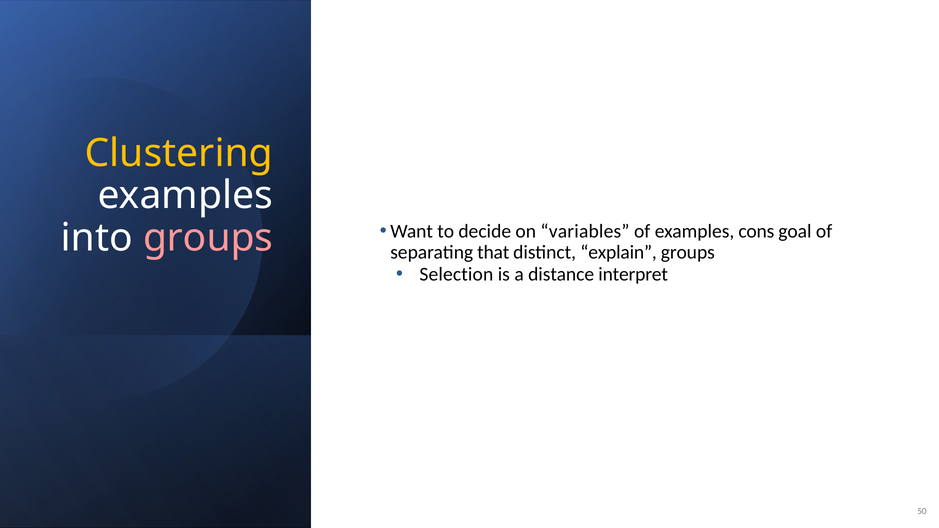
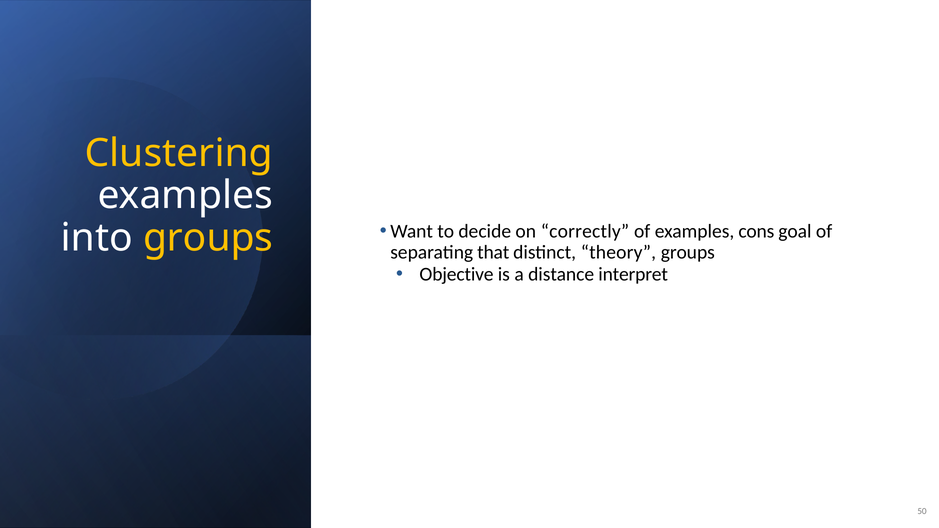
groups colour: pink -> yellow (208, 238)
variables: variables -> correctly (585, 231)
explain: explain -> theory (618, 252)
Selection: Selection -> Objective (457, 274)
